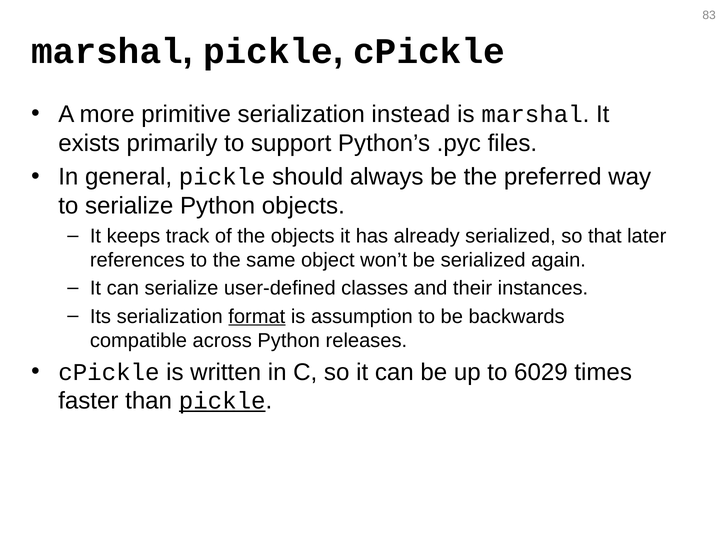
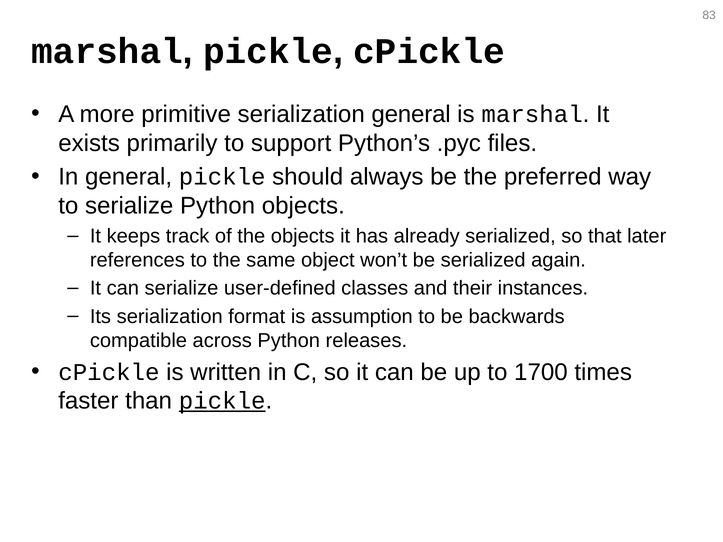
serialization instead: instead -> general (411, 114)
format underline: present -> none (257, 317)
6029: 6029 -> 1700 (541, 372)
